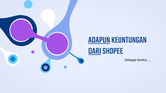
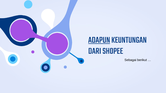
DARI underline: present -> none (95, 51)
